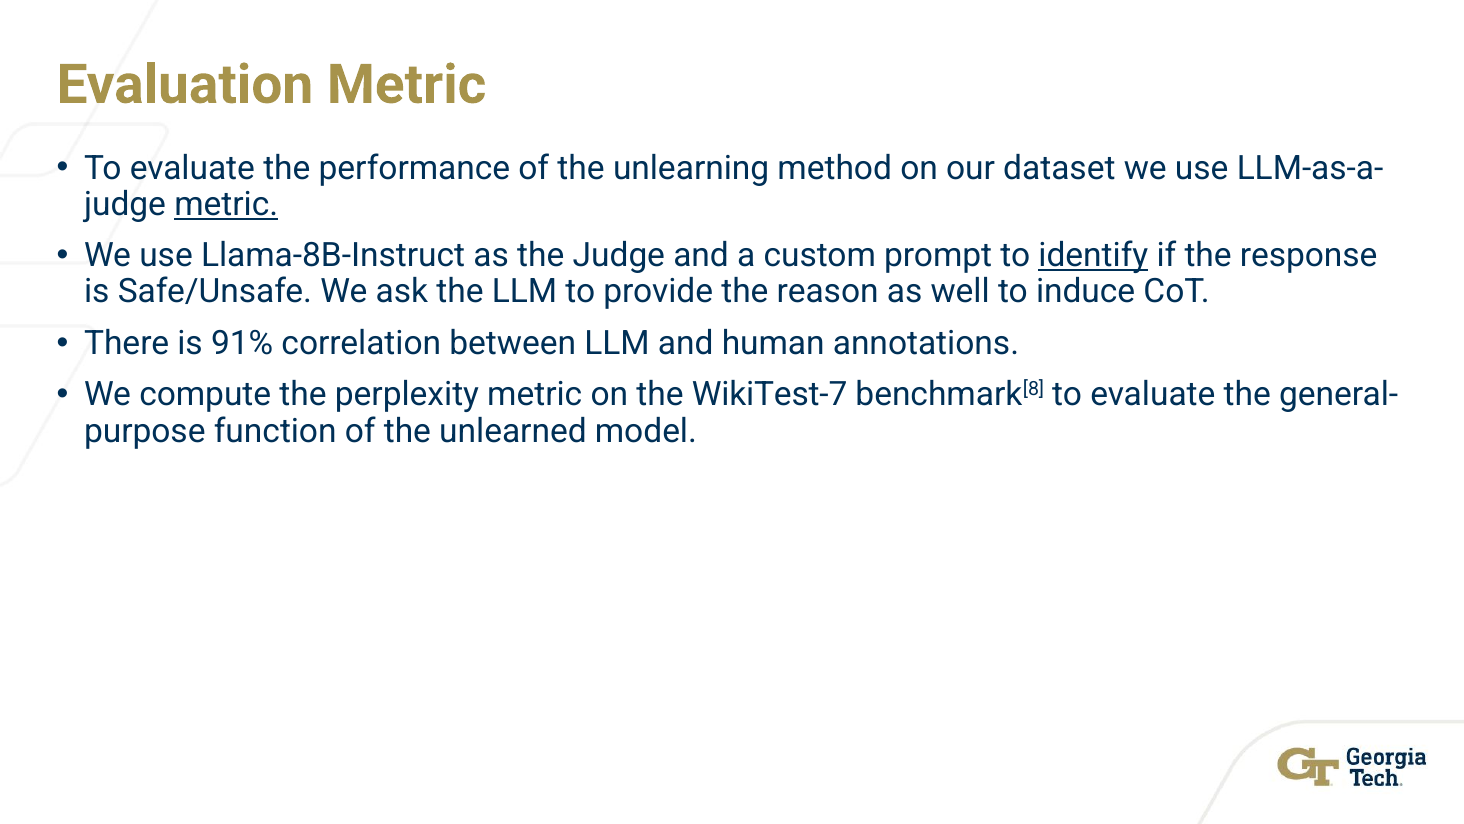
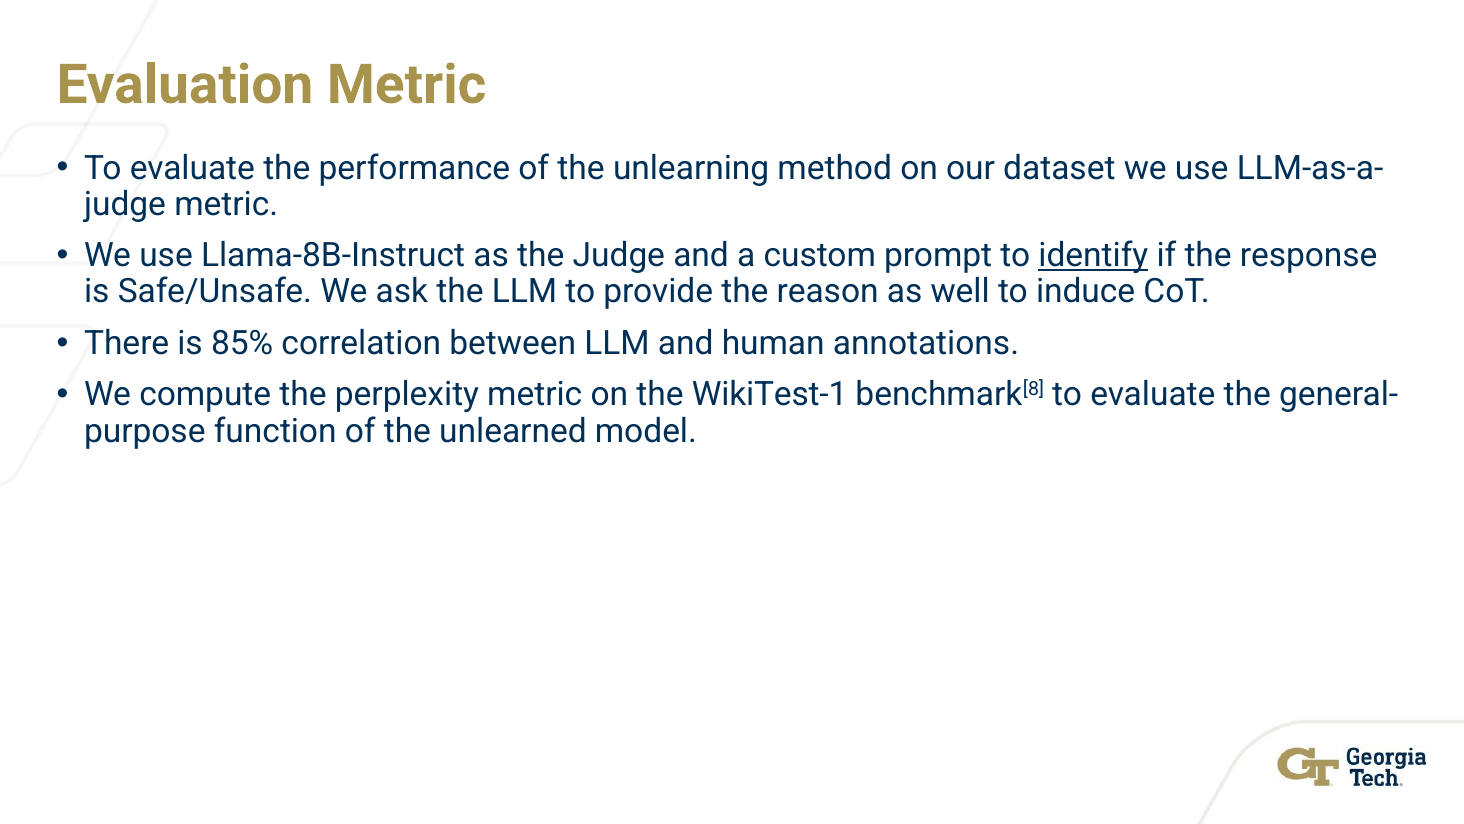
metric underline: present -> none (226, 204)
91%: 91% -> 85% (242, 343)
WikiTest-7: WikiTest-7 -> WikiTest-1 (770, 395)
